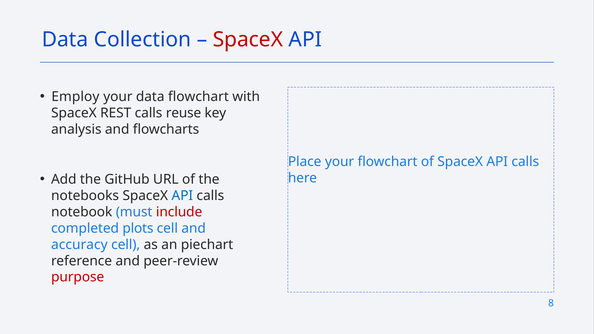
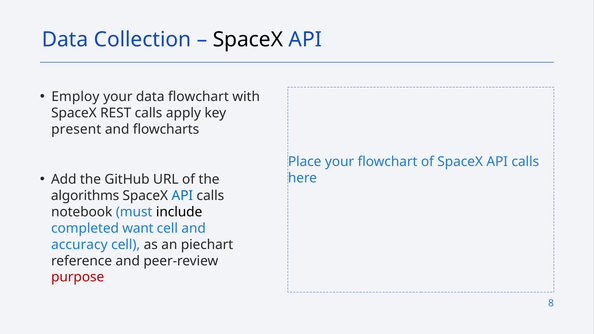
SpaceX colour: red -> black (248, 40)
reuse: reuse -> apply (183, 113)
analysis: analysis -> present (76, 129)
notebooks: notebooks -> algorithms (85, 196)
include colour: red -> black (179, 212)
plots: plots -> want (138, 228)
